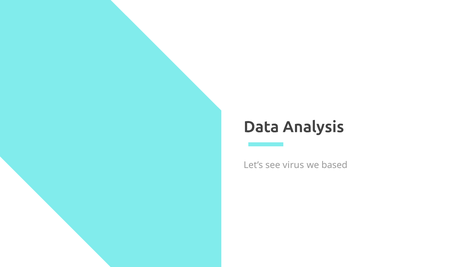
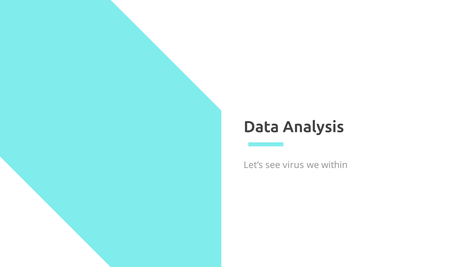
based: based -> within (334, 165)
